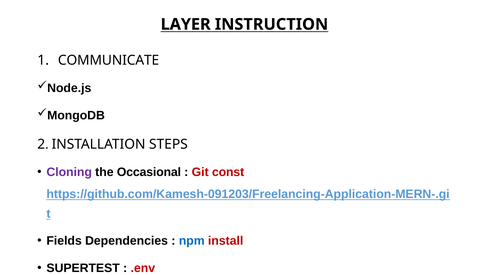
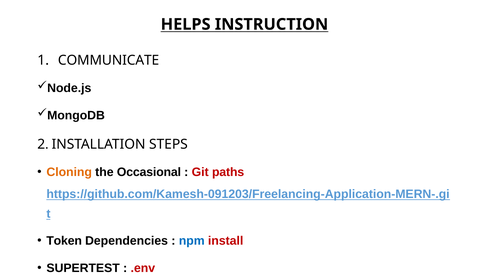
LAYER: LAYER -> HELPS (186, 24)
Cloning colour: purple -> orange (69, 172)
const: const -> paths (228, 172)
Fields: Fields -> Token (64, 241)
